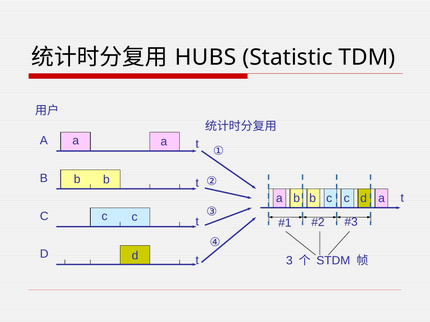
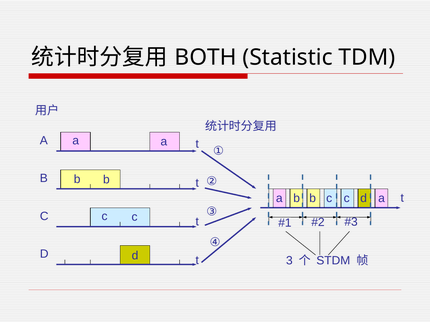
HUBS: HUBS -> BOTH (206, 57)
